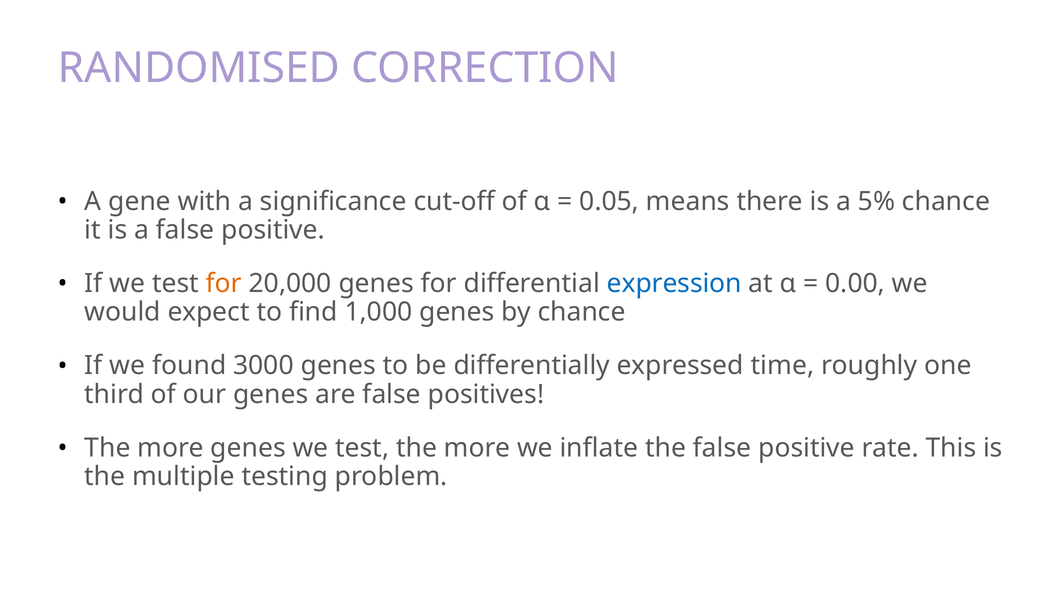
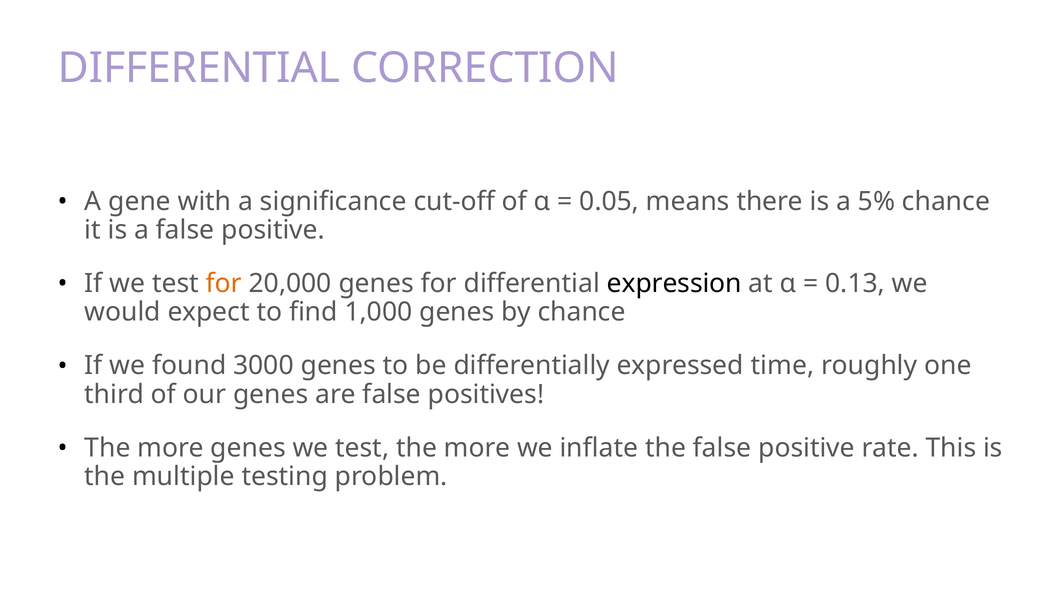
RANDOMISED: RANDOMISED -> DIFFERENTIAL (199, 68)
expression colour: blue -> black (674, 283)
0.00: 0.00 -> 0.13 (855, 283)
